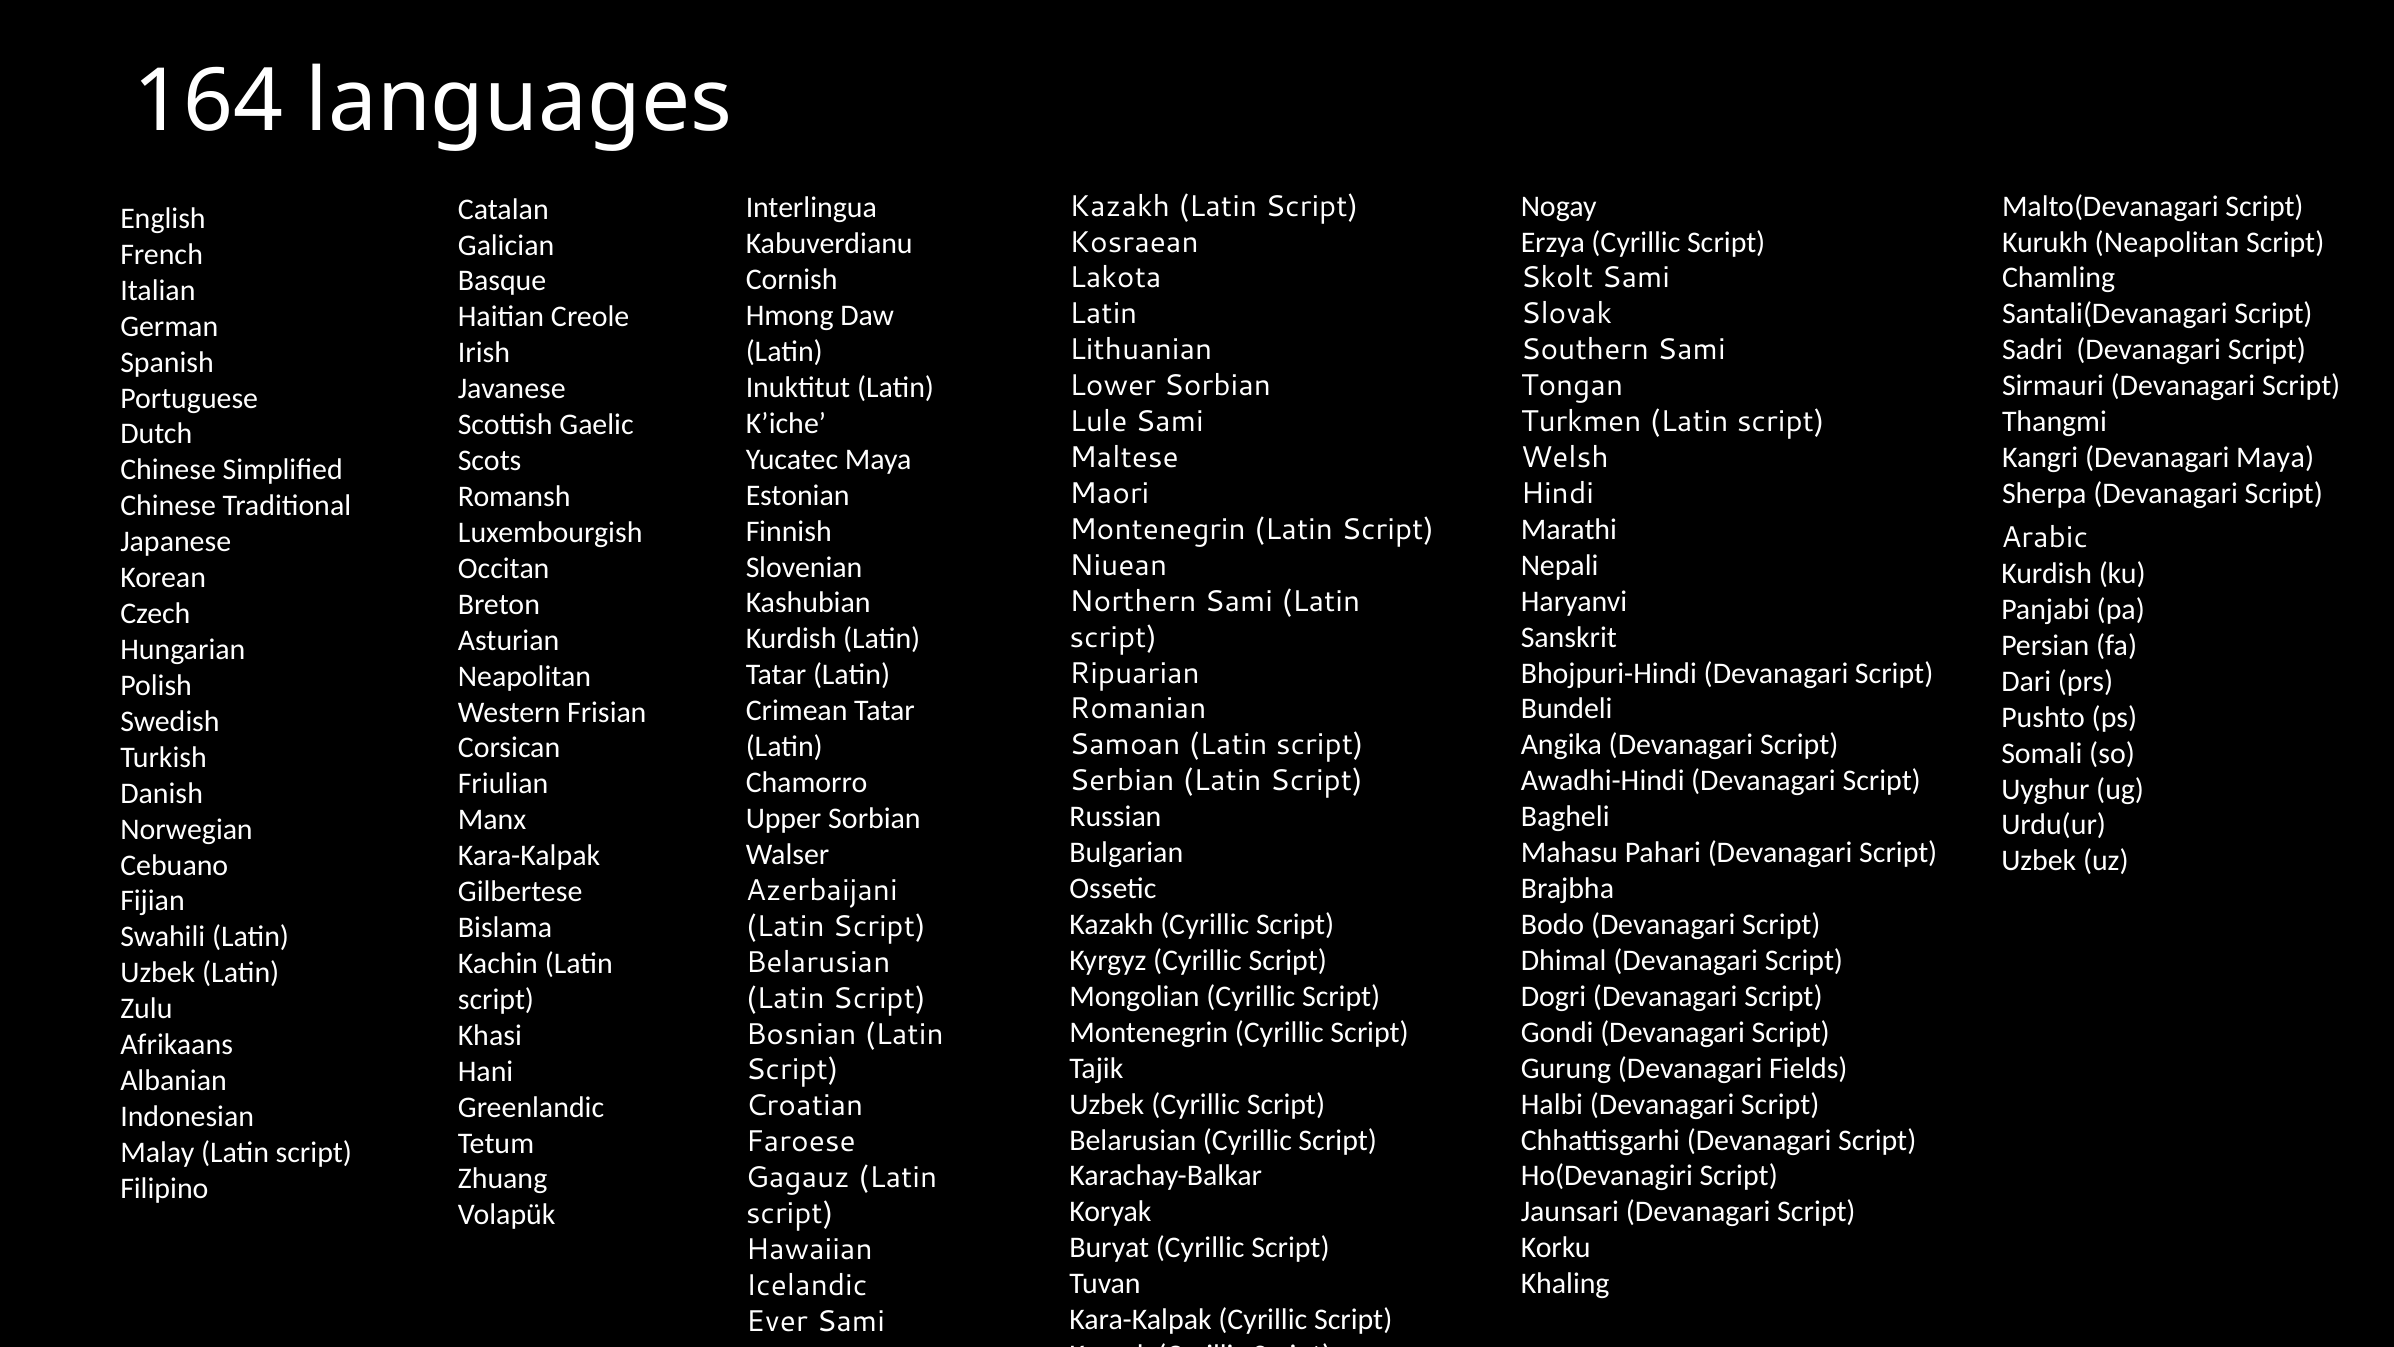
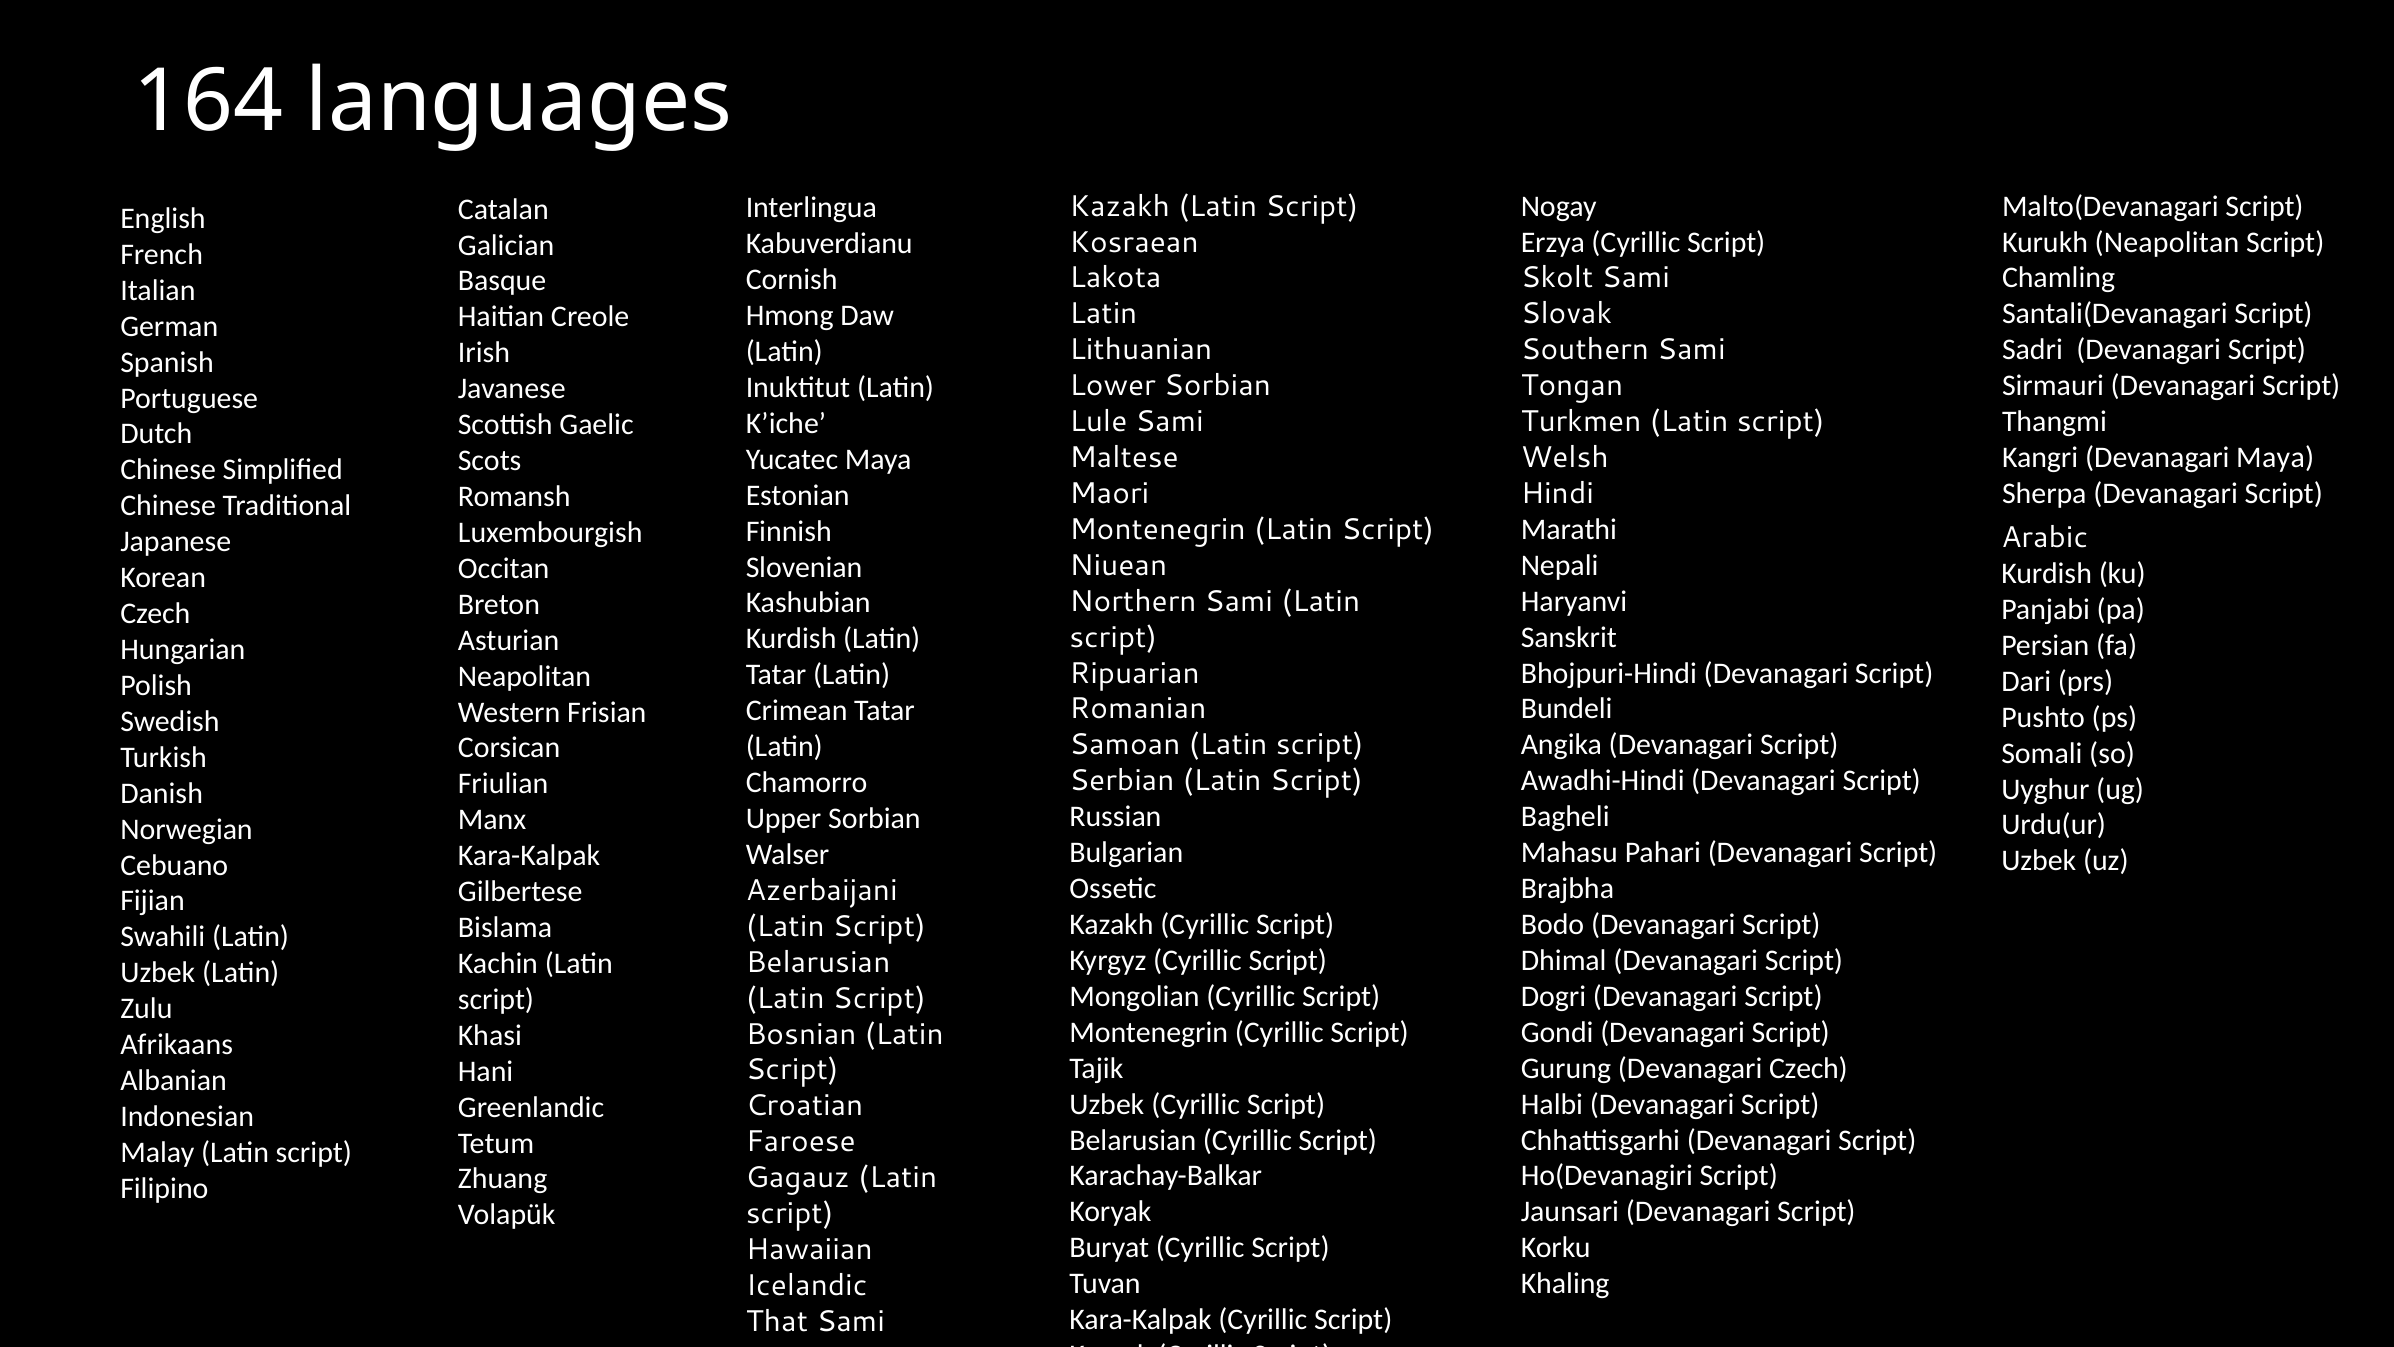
Devanagari Fields: Fields -> Czech (1808, 1068)
Ever: Ever -> That (777, 1321)
